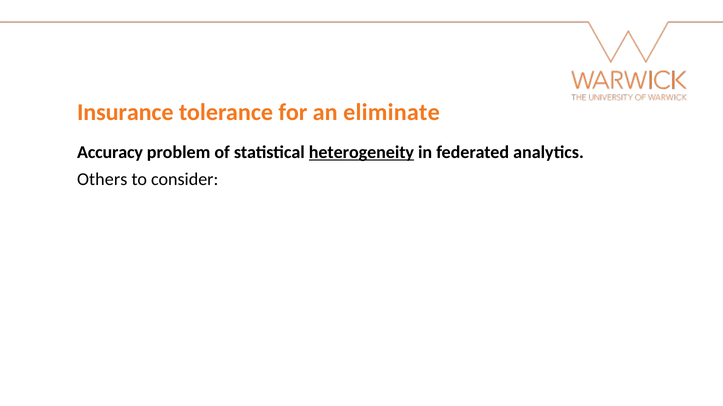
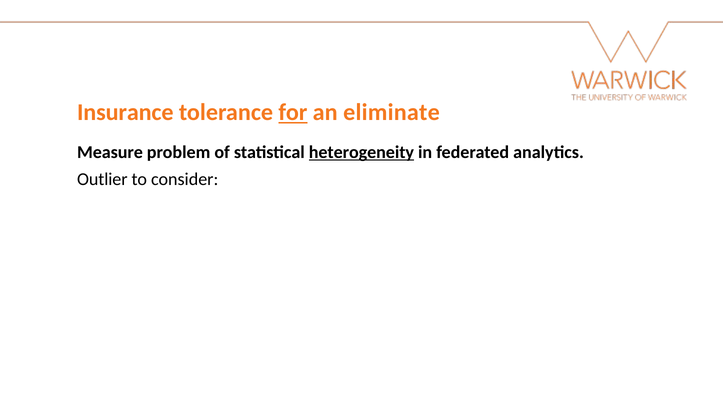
for underline: none -> present (293, 113)
Accuracy: Accuracy -> Measure (110, 153)
Others: Others -> Outlier (102, 180)
